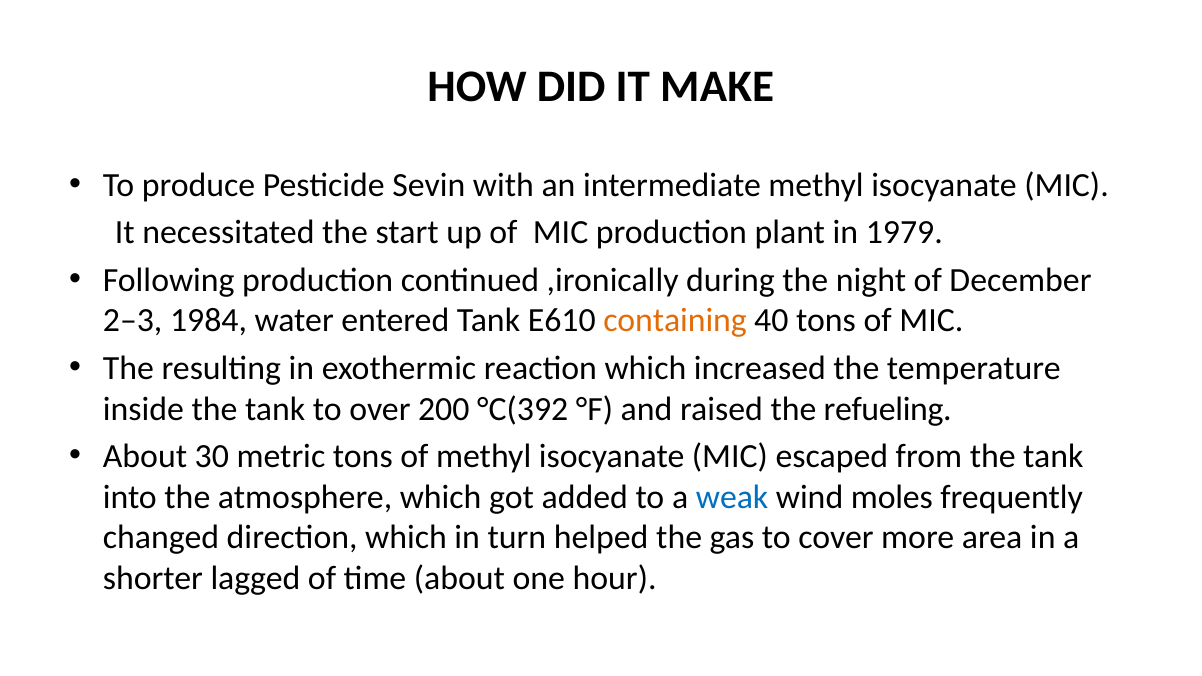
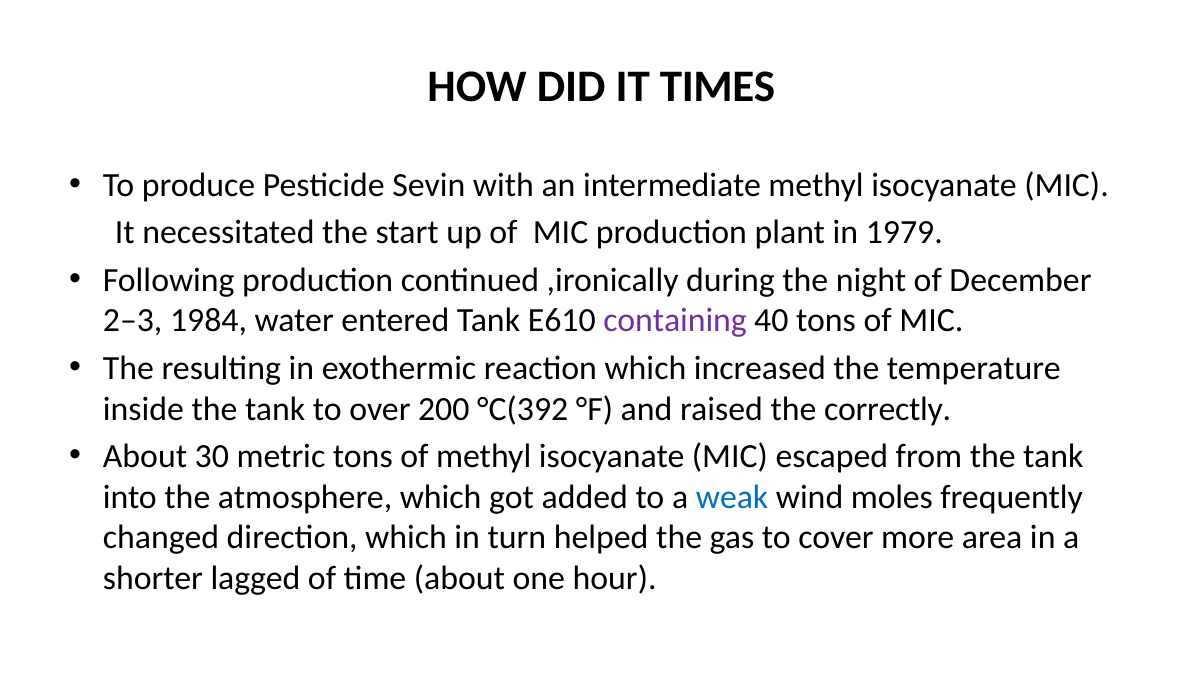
MAKE: MAKE -> TIMES (718, 87)
containing colour: orange -> purple (675, 321)
refueling: refueling -> correctly (888, 409)
